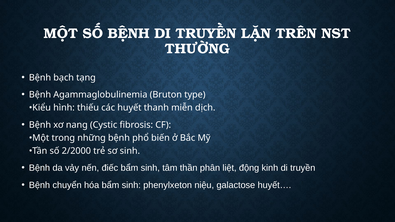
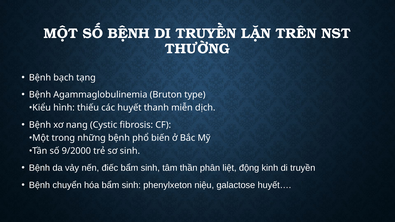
2/2000: 2/2000 -> 9/2000 (76, 151)
